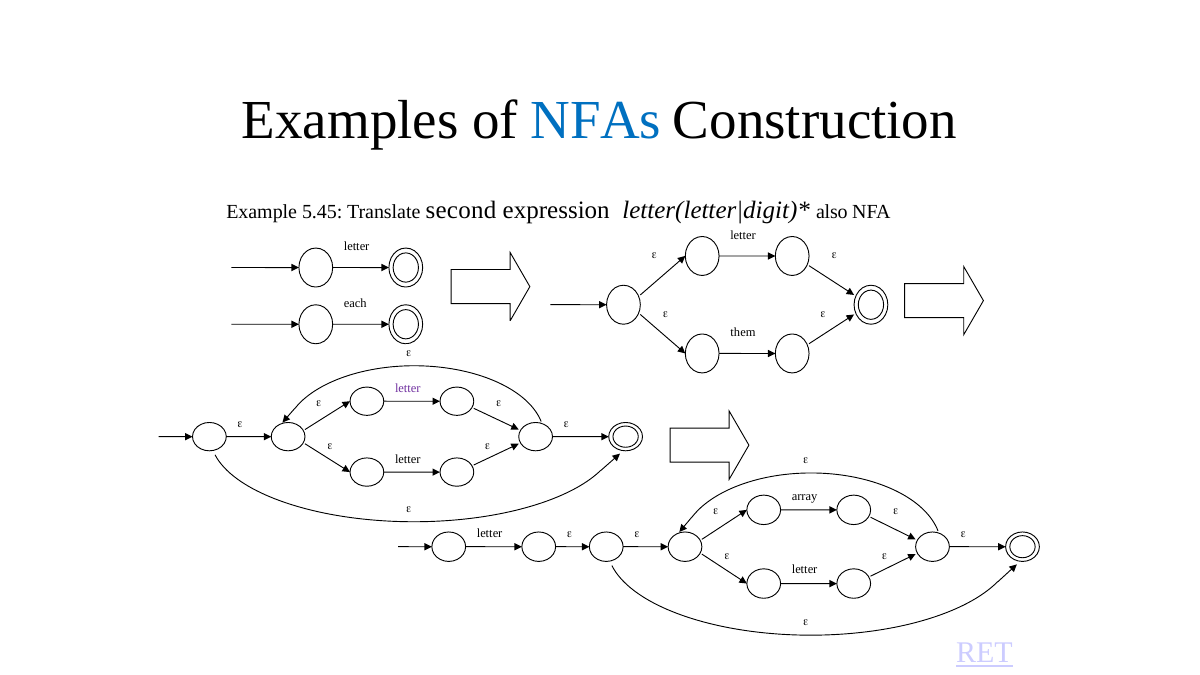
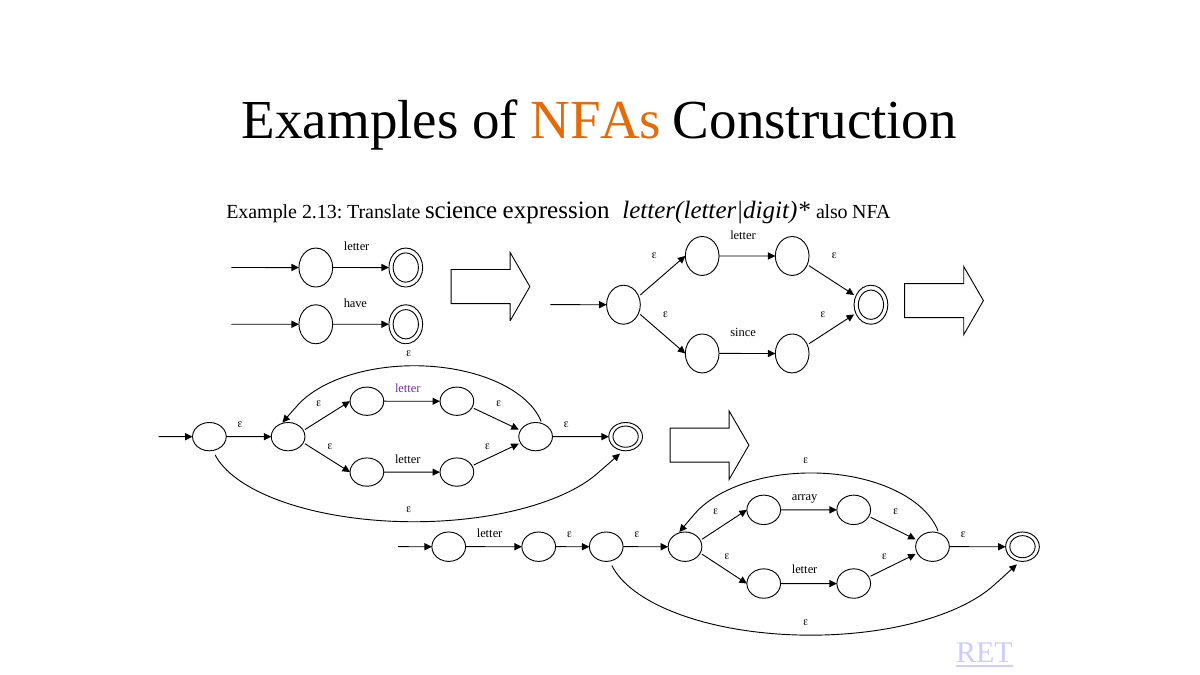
NFAs colour: blue -> orange (596, 120)
5.45: 5.45 -> 2.13 (322, 212)
second: second -> science (461, 210)
each: each -> have (355, 303)
them: them -> since (743, 333)
